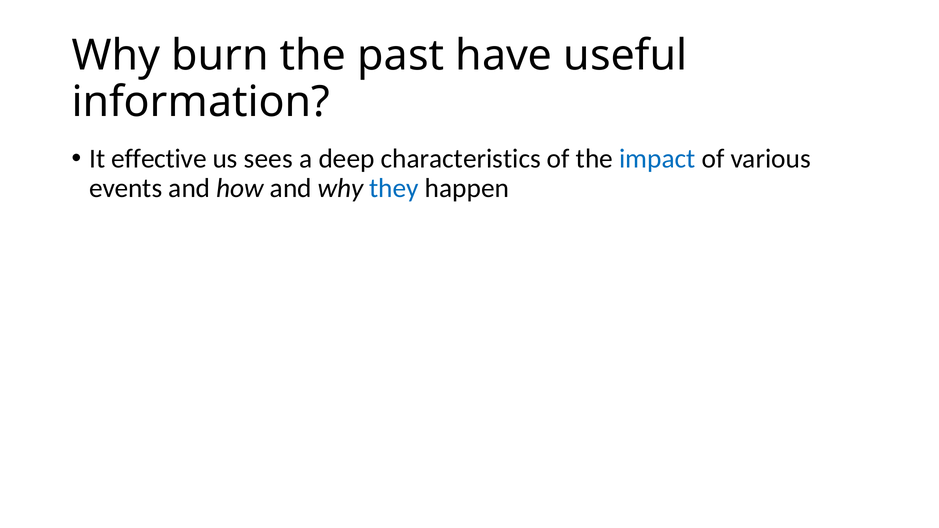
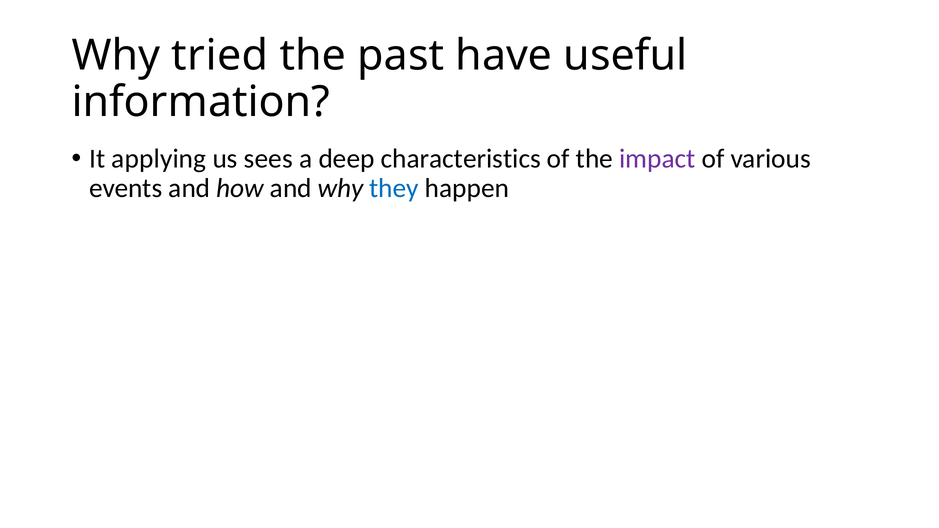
burn: burn -> tried (220, 56)
effective: effective -> applying (159, 159)
impact colour: blue -> purple (657, 159)
